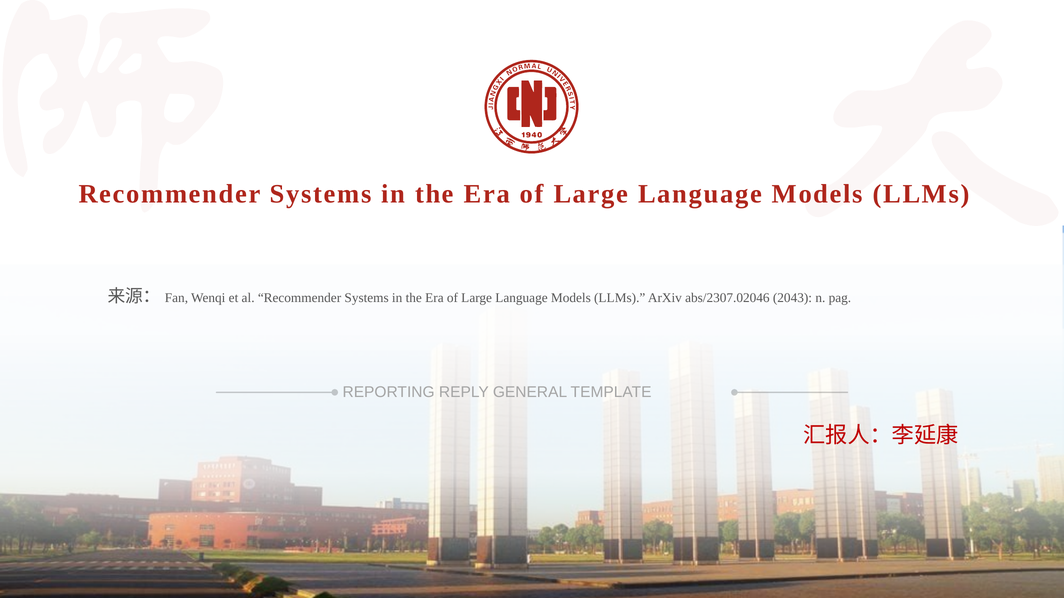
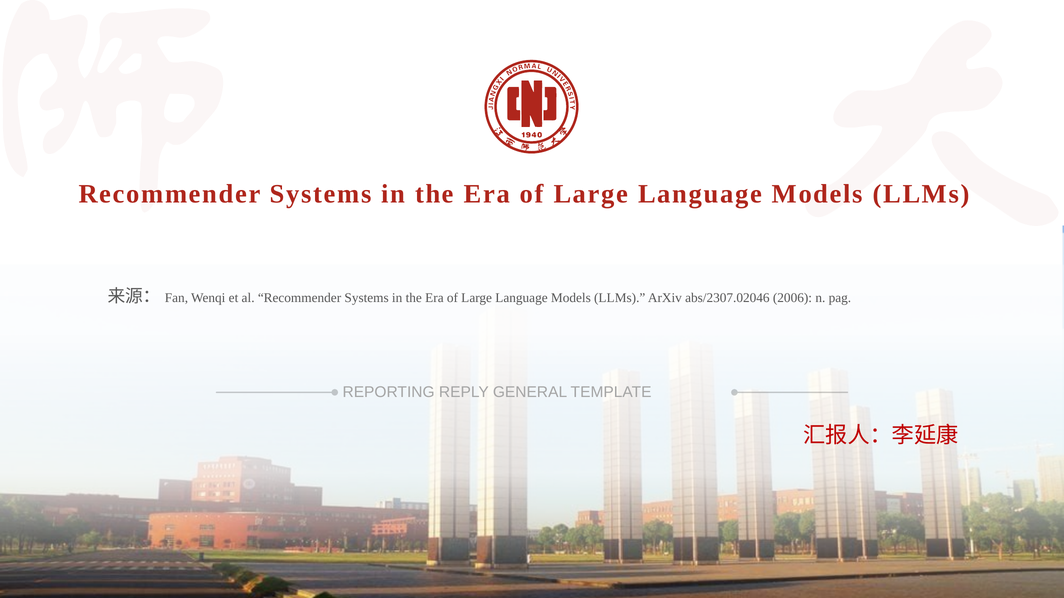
2043: 2043 -> 2006 (792, 298)
